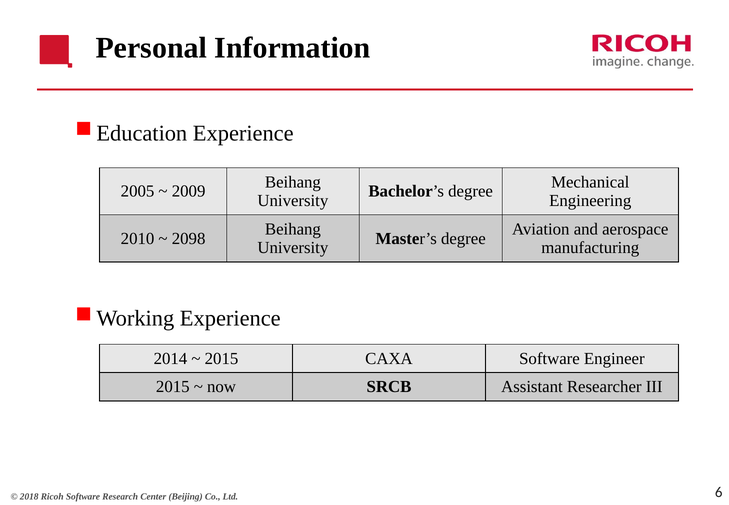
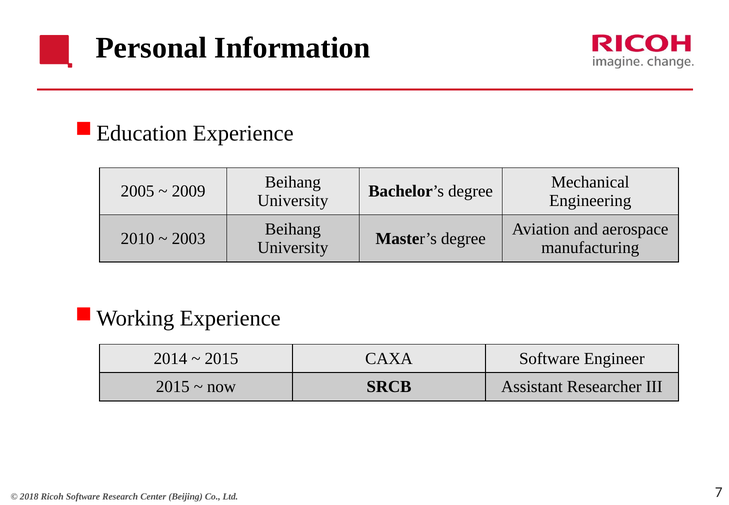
2098: 2098 -> 2003 (189, 238)
6: 6 -> 7 (719, 492)
